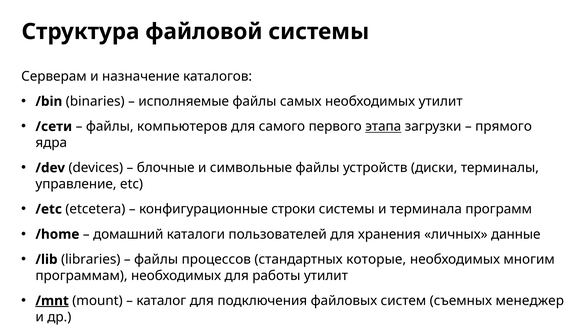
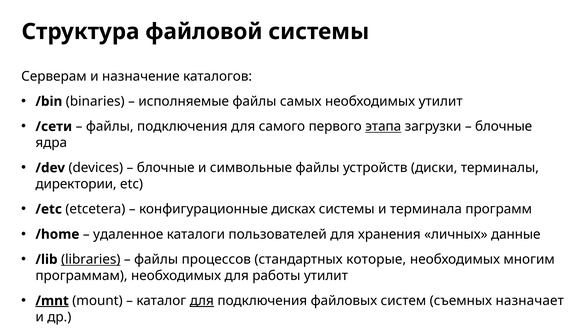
файлы компьютеров: компьютеров -> подключения (182, 127)
прямого: прямого -> блочные (504, 127)
управление: управление -> директории (76, 184)
строки: строки -> дисках (293, 209)
домашний: домашний -> удаленное (128, 234)
libraries underline: none -> present (91, 260)
для underline: none -> present (202, 301)
менеджер: менеджер -> назначает (530, 301)
